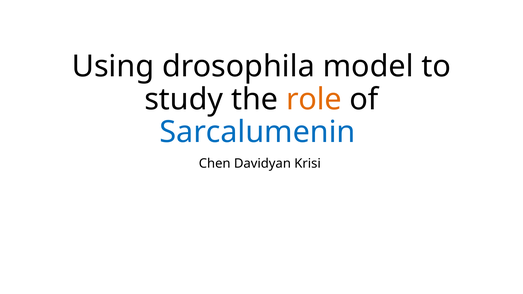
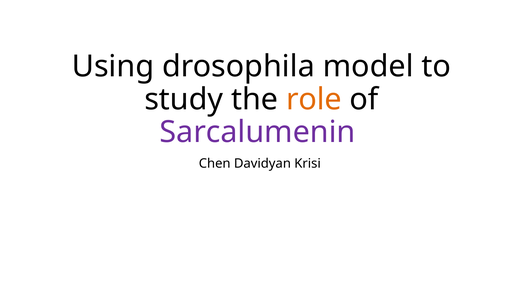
Sarcalumenin colour: blue -> purple (257, 132)
